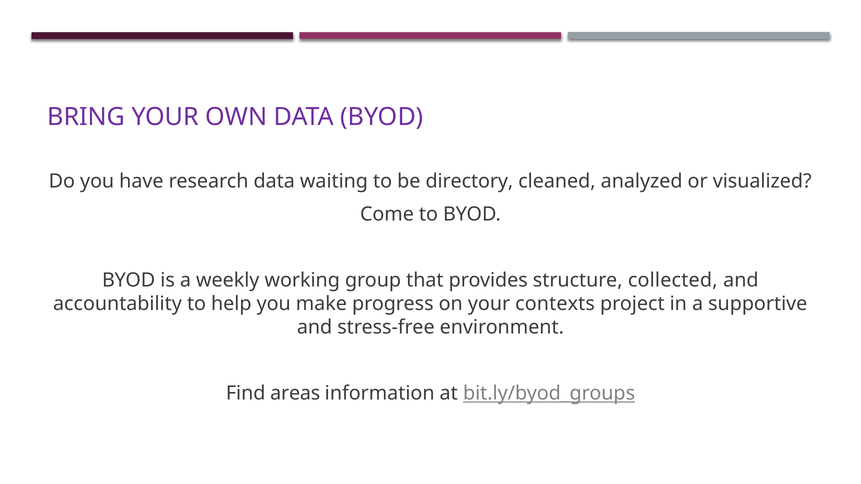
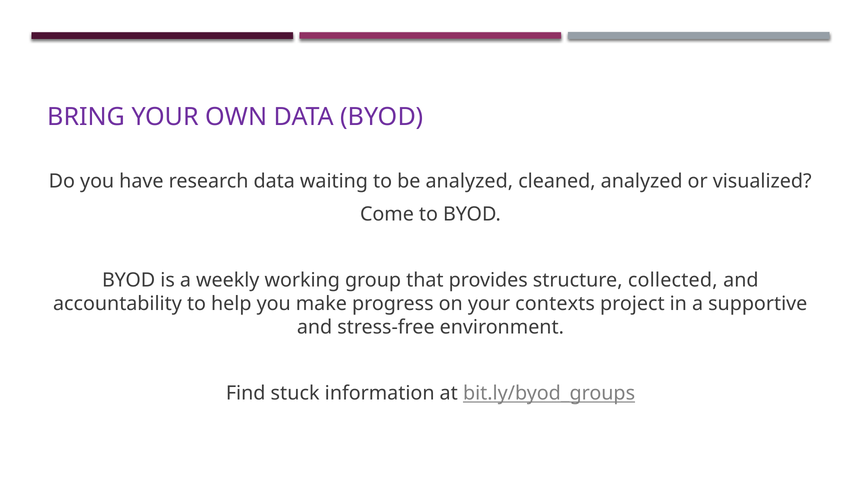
be directory: directory -> analyzed (469, 181)
areas: areas -> stuck (295, 394)
